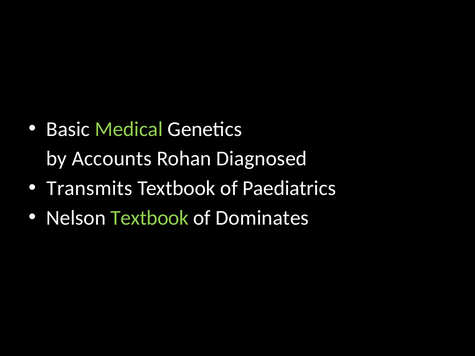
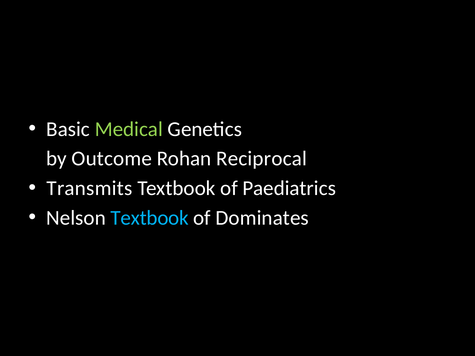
Accounts: Accounts -> Outcome (112, 159)
Diagnosed: Diagnosed -> Reciprocal (262, 159)
Textbook colour: light green -> light blue (150, 218)
